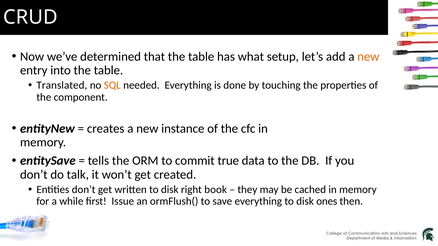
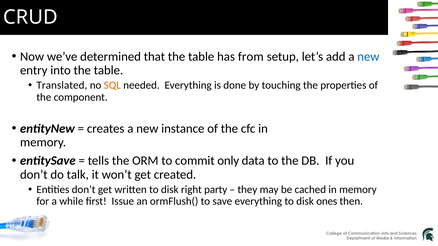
what: what -> from (251, 57)
new colour: orange -> blue (368, 57)
true: true -> only (228, 161)
book: book -> party (216, 190)
